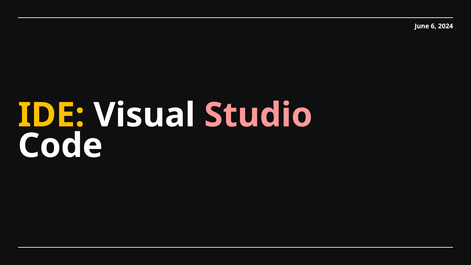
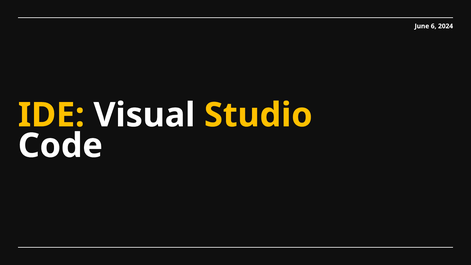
Studio colour: pink -> yellow (258, 115)
